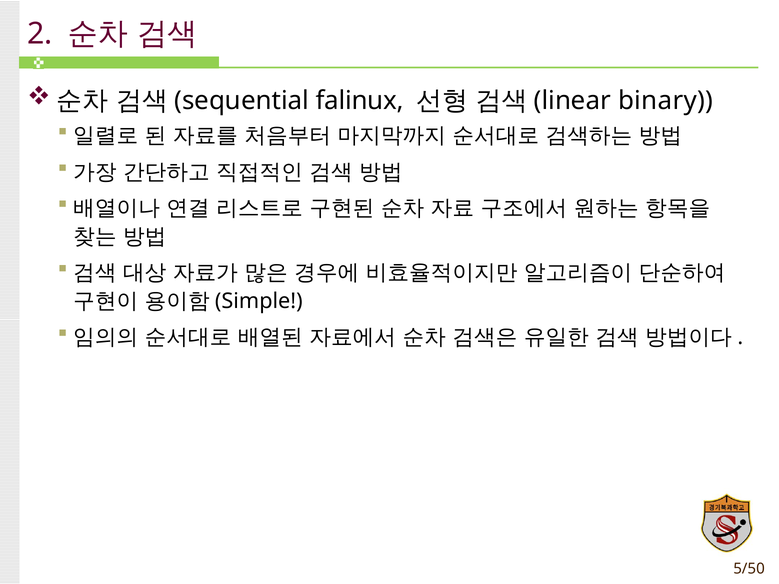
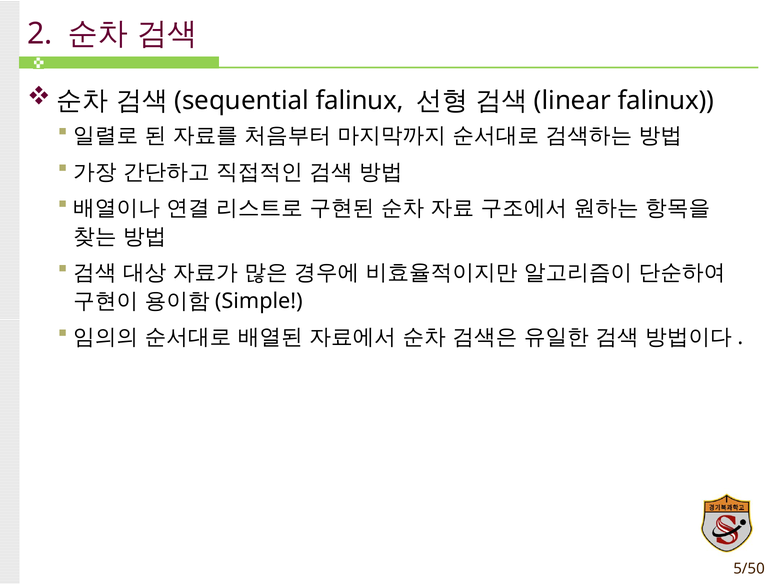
binary: binary -> falinux (666, 101)
